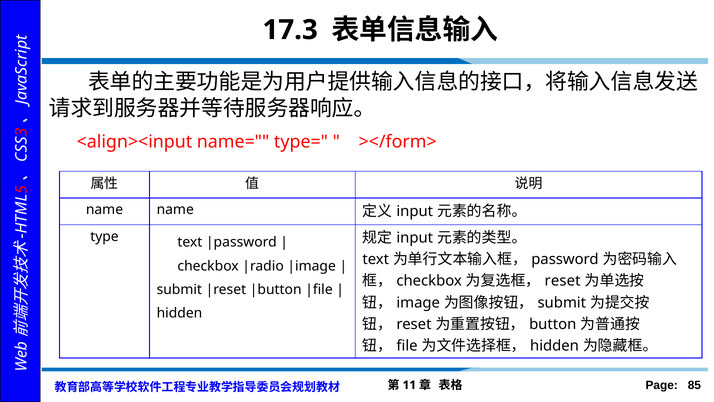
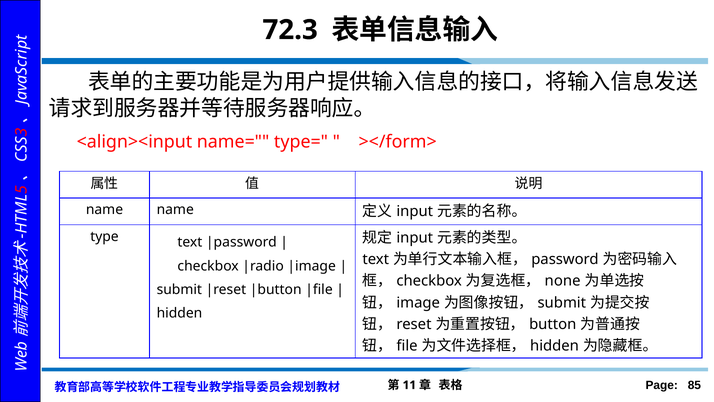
17.3: 17.3 -> 72.3 (290, 30)
reset: reset -> none (563, 281)
